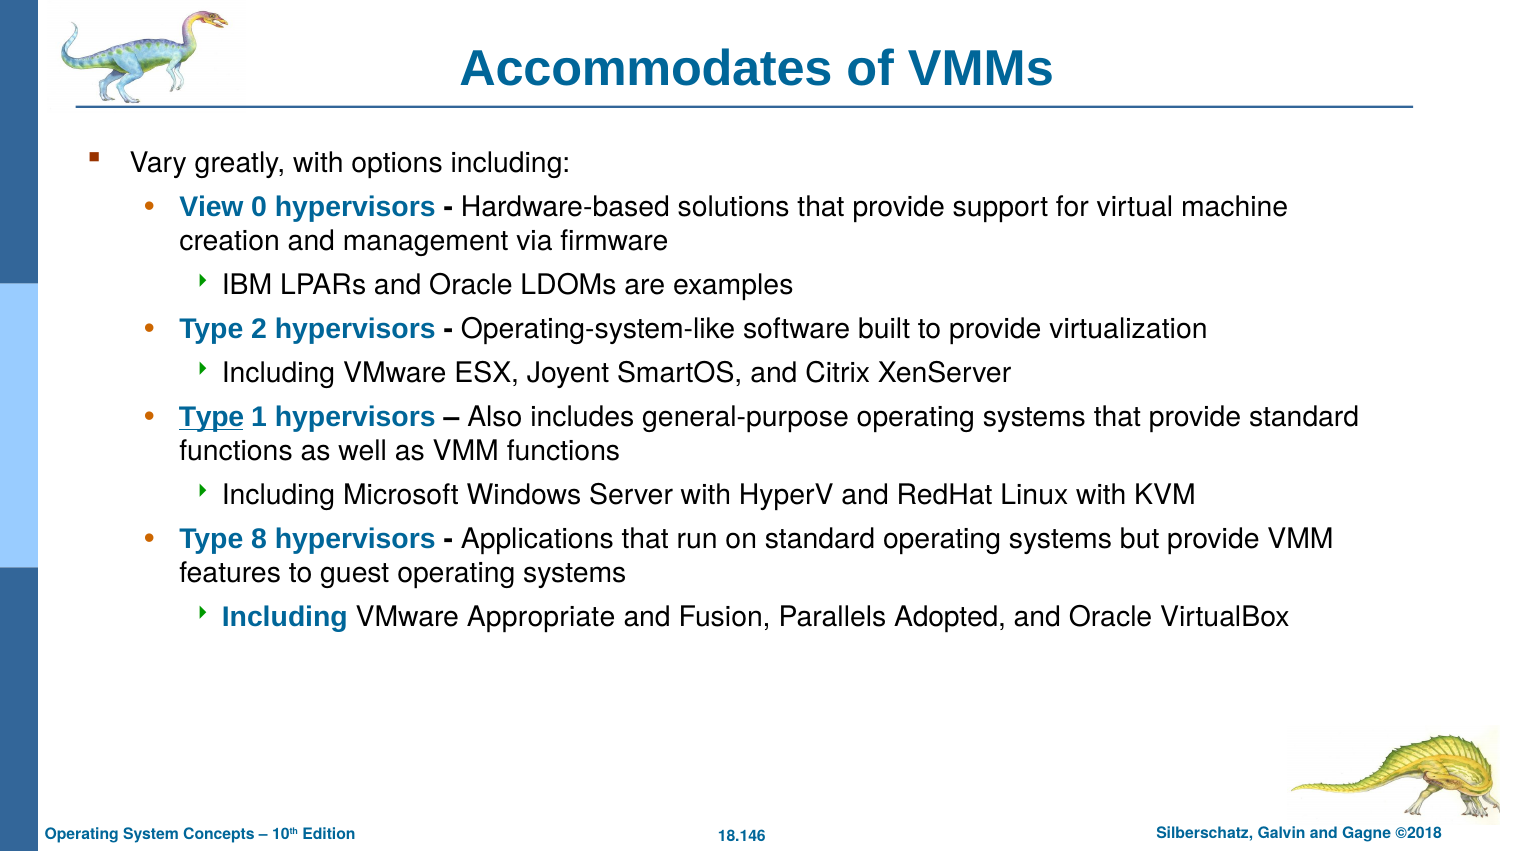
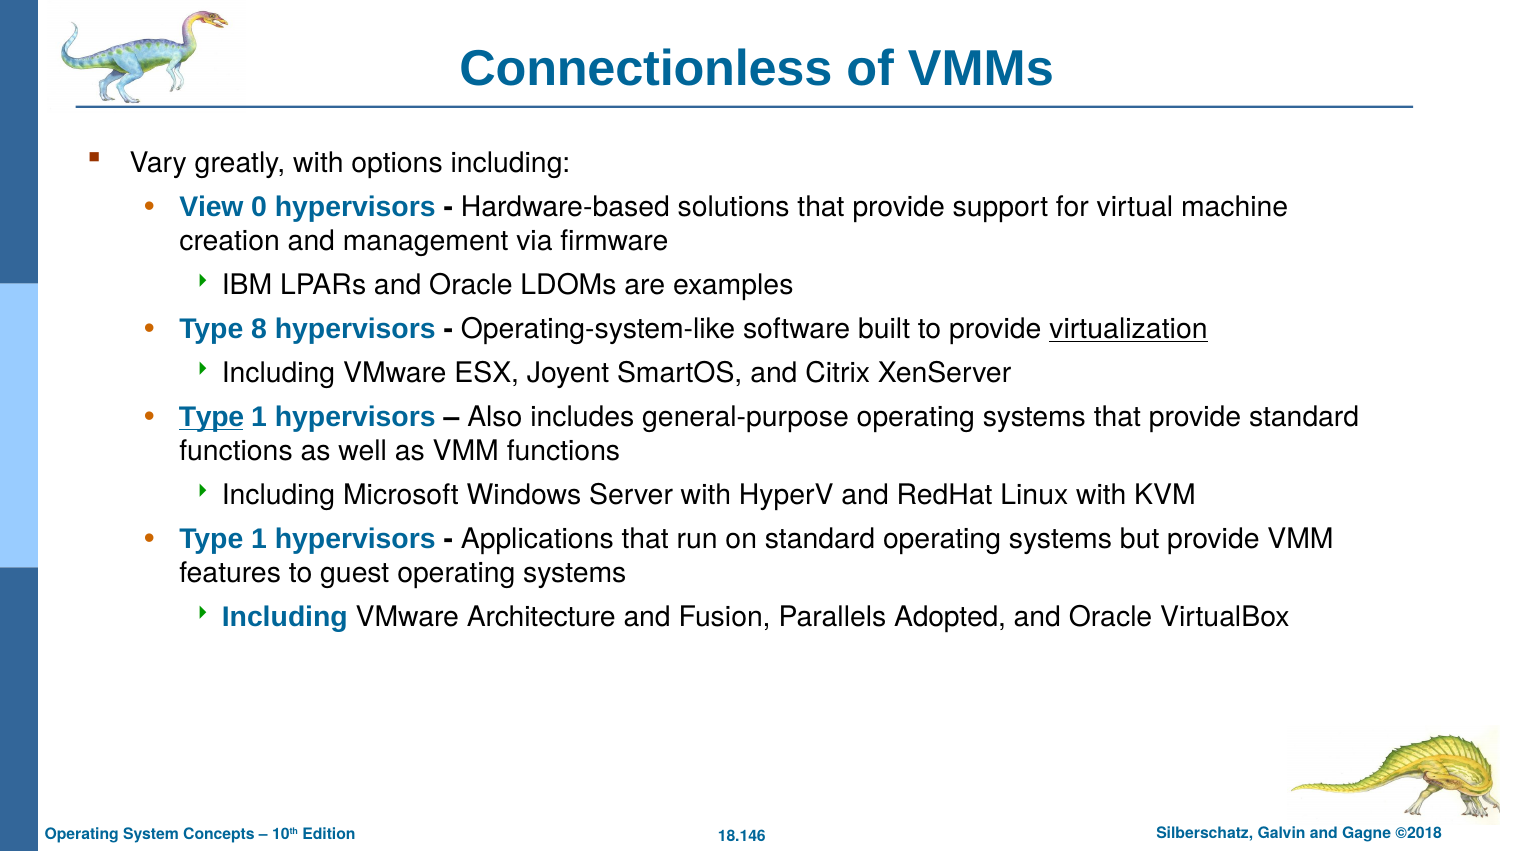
Accommodates: Accommodates -> Connectionless (646, 69)
2: 2 -> 8 (259, 330)
virtualization underline: none -> present (1129, 330)
8: 8 -> 1 (259, 540)
Appropriate: Appropriate -> Architecture (541, 618)
